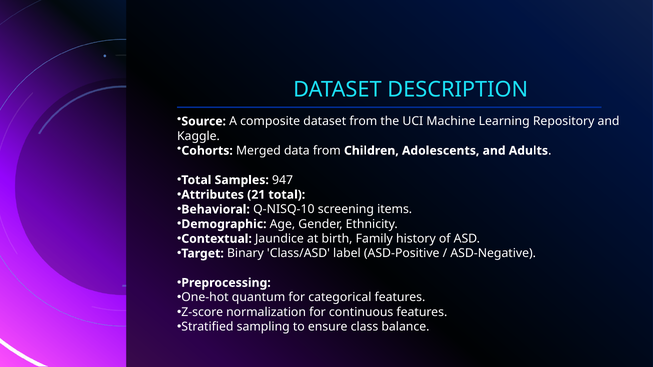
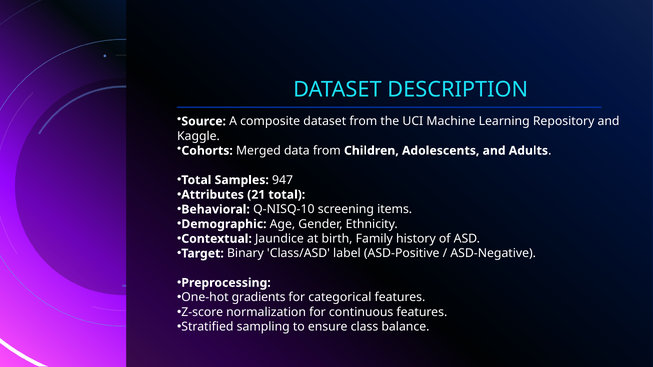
quantum: quantum -> gradients (259, 298)
